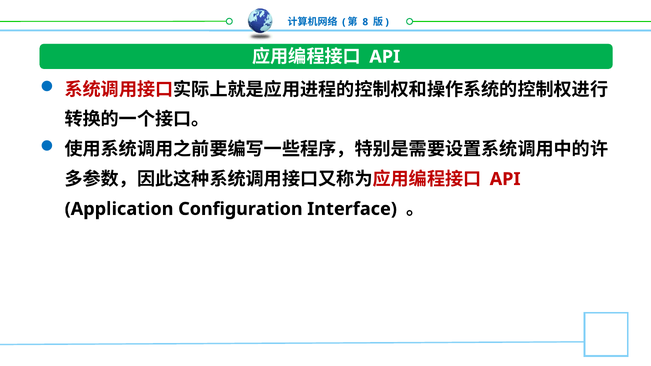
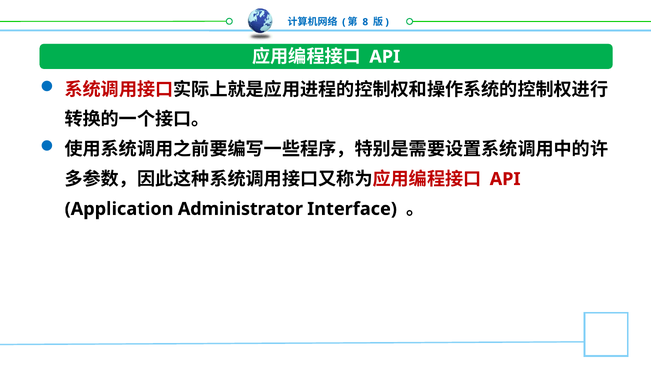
Configuration: Configuration -> Administrator (240, 209)
